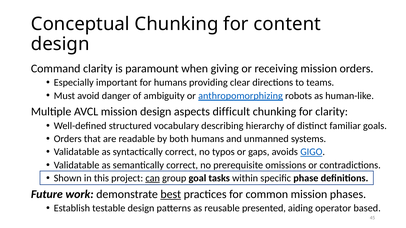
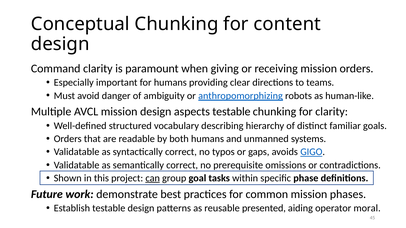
aspects difficult: difficult -> testable (231, 112)
best underline: present -> none (171, 194)
based: based -> moral (367, 208)
